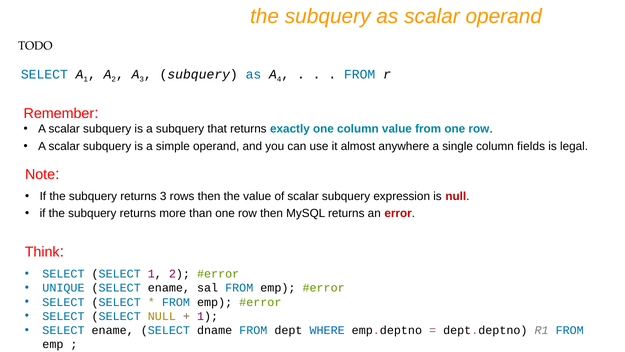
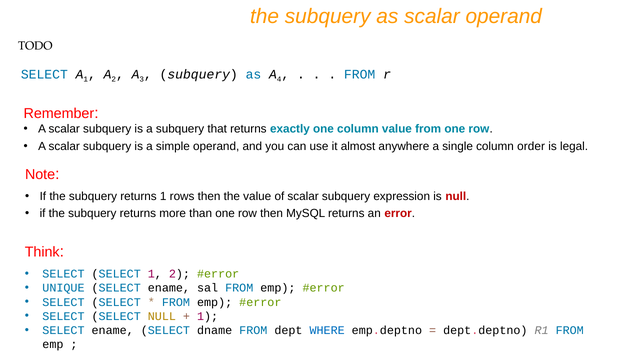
fields: fields -> order (531, 146)
returns 3: 3 -> 1 (163, 196)
